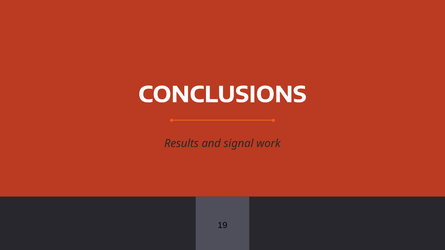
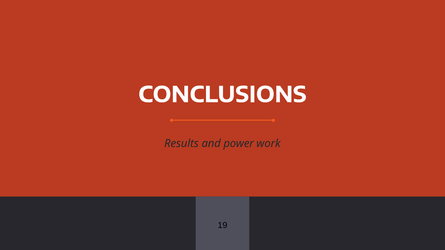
signal: signal -> power (239, 144)
